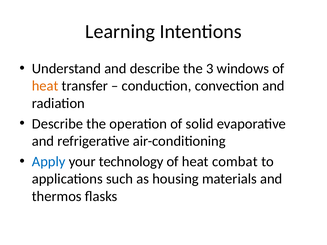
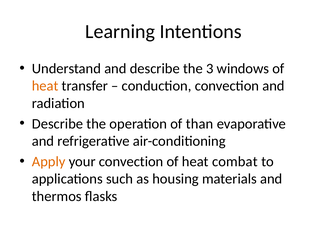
solid: solid -> than (200, 124)
Apply colour: blue -> orange (49, 162)
your technology: technology -> convection (131, 162)
